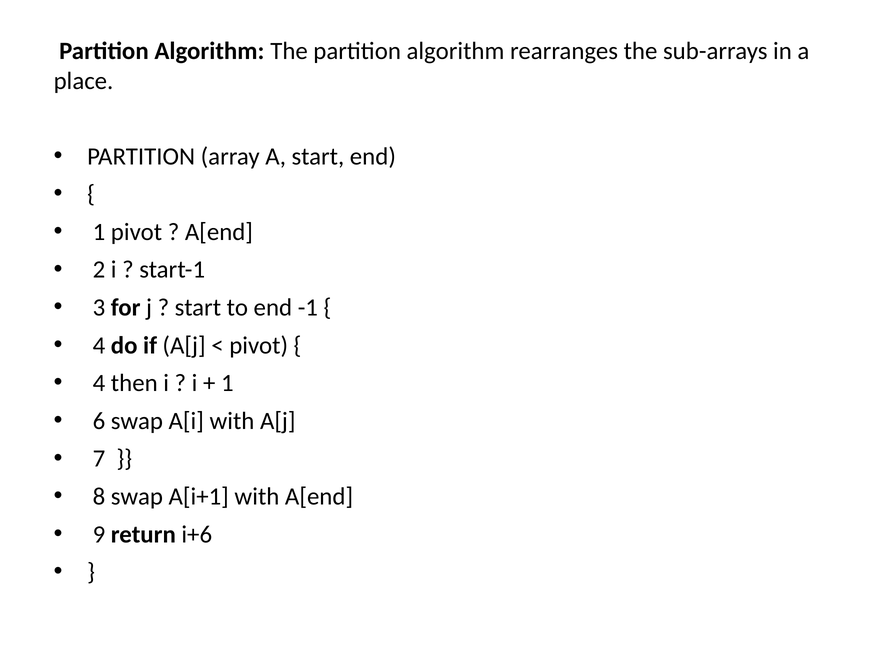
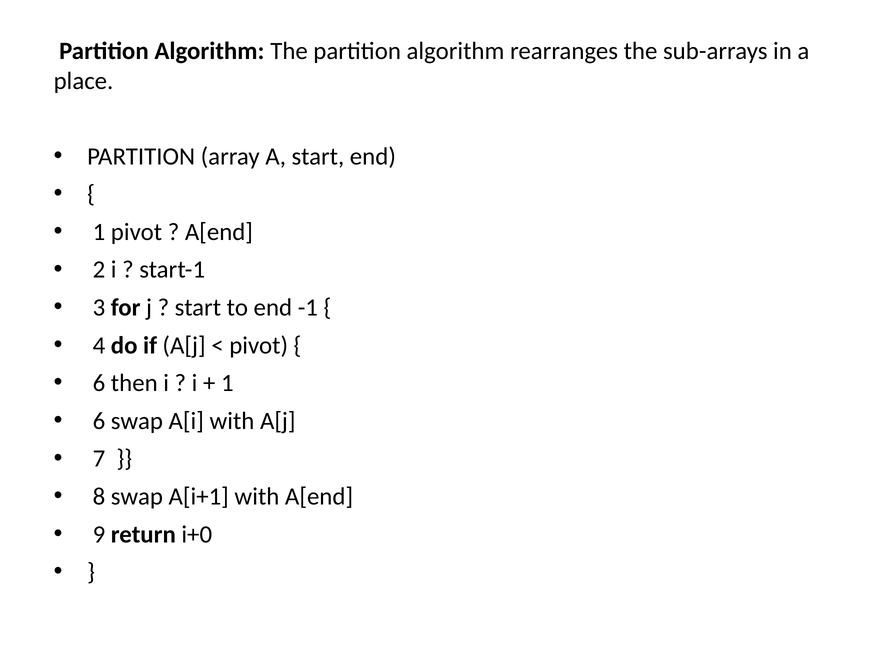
4: 4 -> 6 (99, 383)
i+6: i+6 -> i+0 (197, 534)
